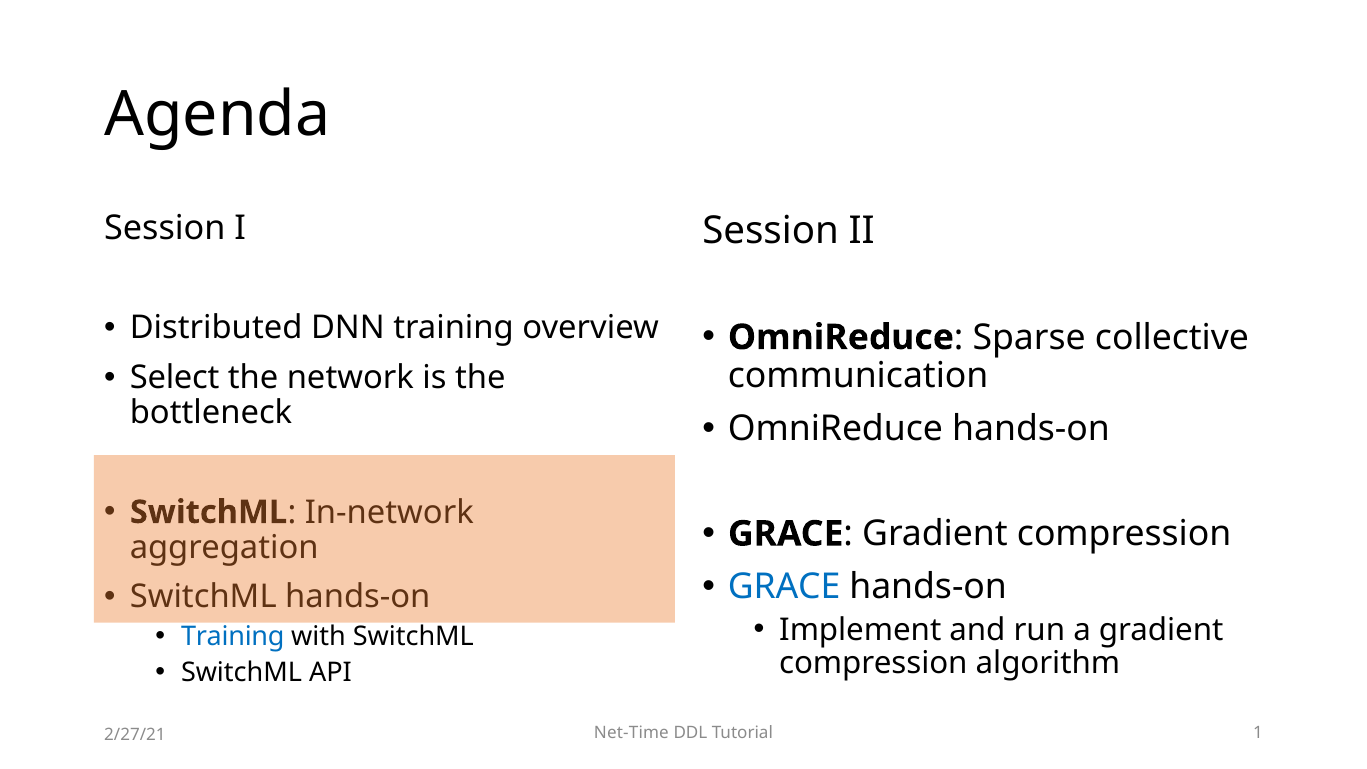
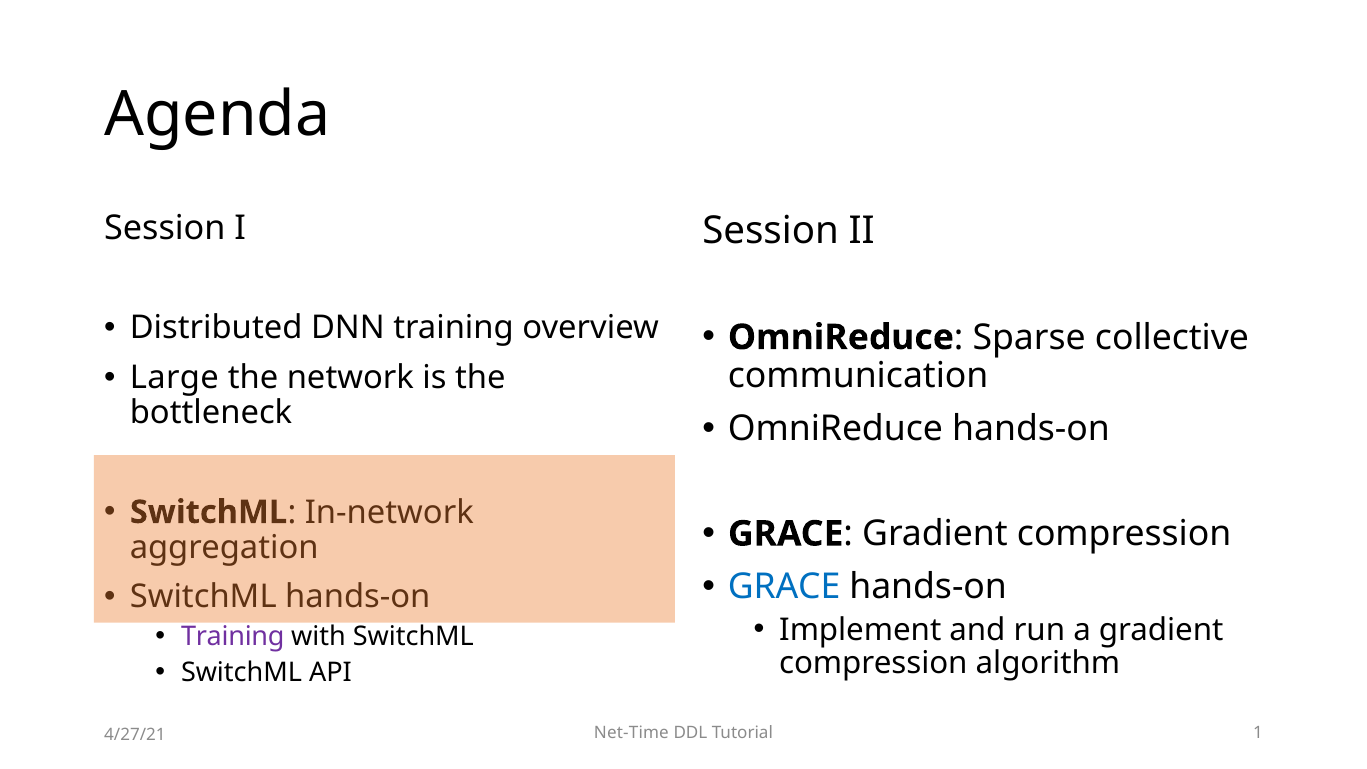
Select: Select -> Large (174, 378)
Training colour: blue -> purple (233, 637)
2/27/21: 2/27/21 -> 4/27/21 (135, 734)
